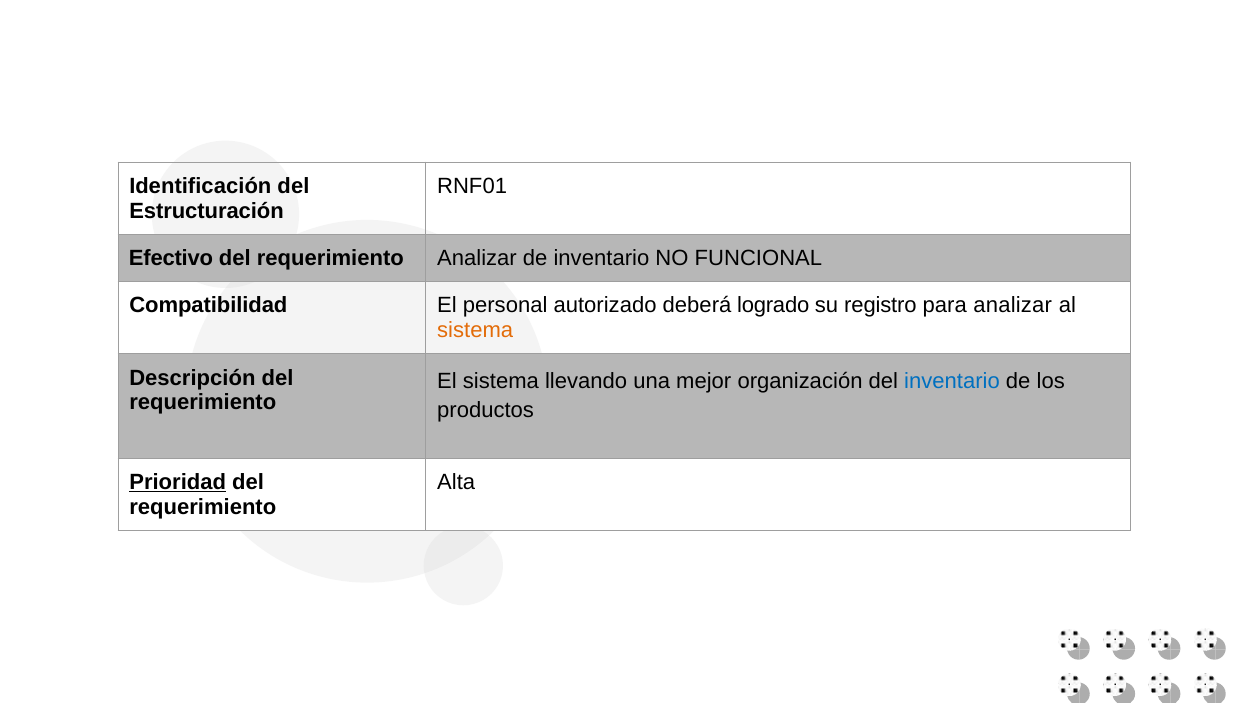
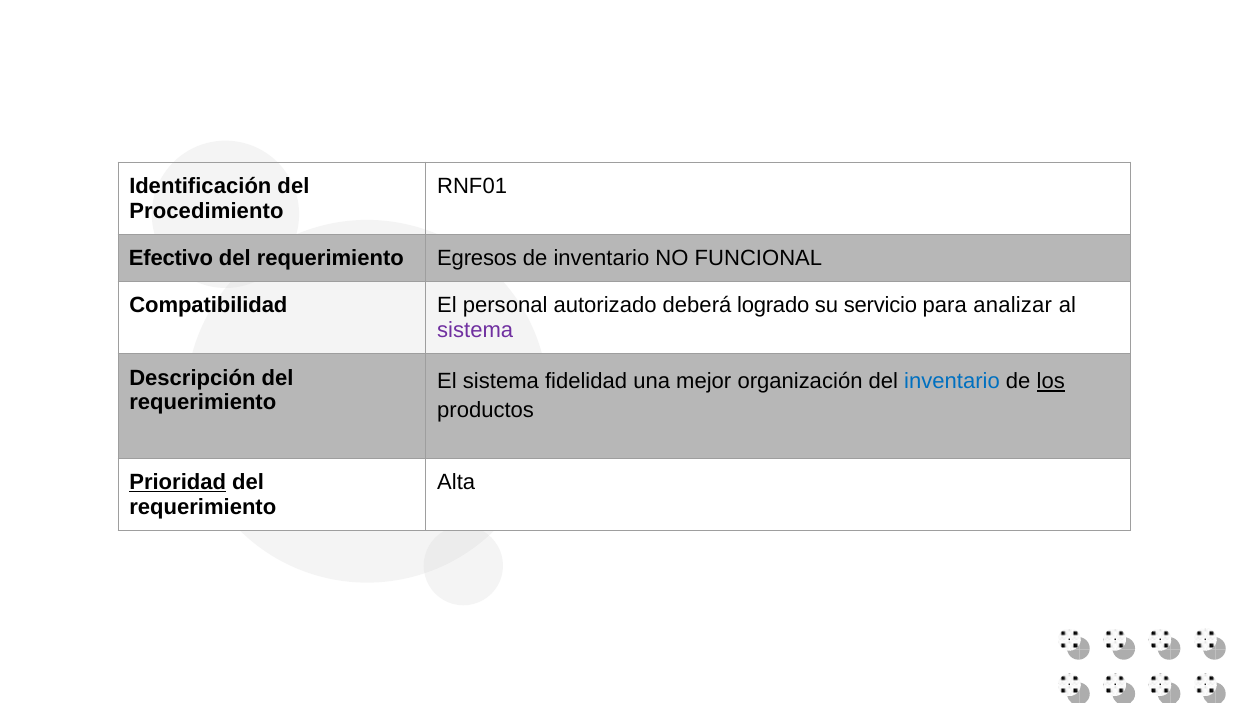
Estructuración: Estructuración -> Procedimiento (206, 211)
requerimiento Analizar: Analizar -> Egresos (477, 258)
registro: registro -> servicio (880, 306)
sistema colour: orange -> purple (475, 330)
llevando: llevando -> fidelidad (586, 381)
los underline: none -> present (1051, 381)
